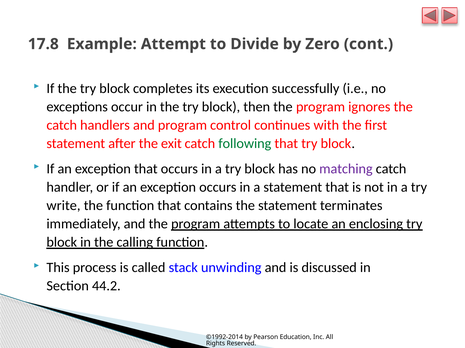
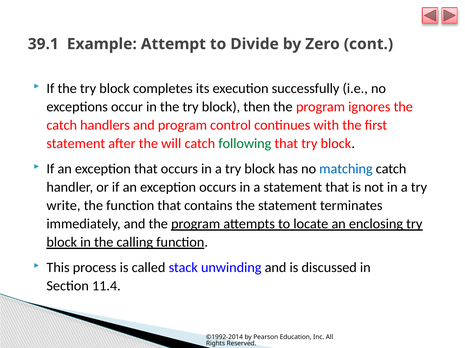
17.8: 17.8 -> 39.1 (43, 44)
exit: exit -> will (171, 144)
matching colour: purple -> blue (346, 169)
44.2: 44.2 -> 11.4 (106, 286)
